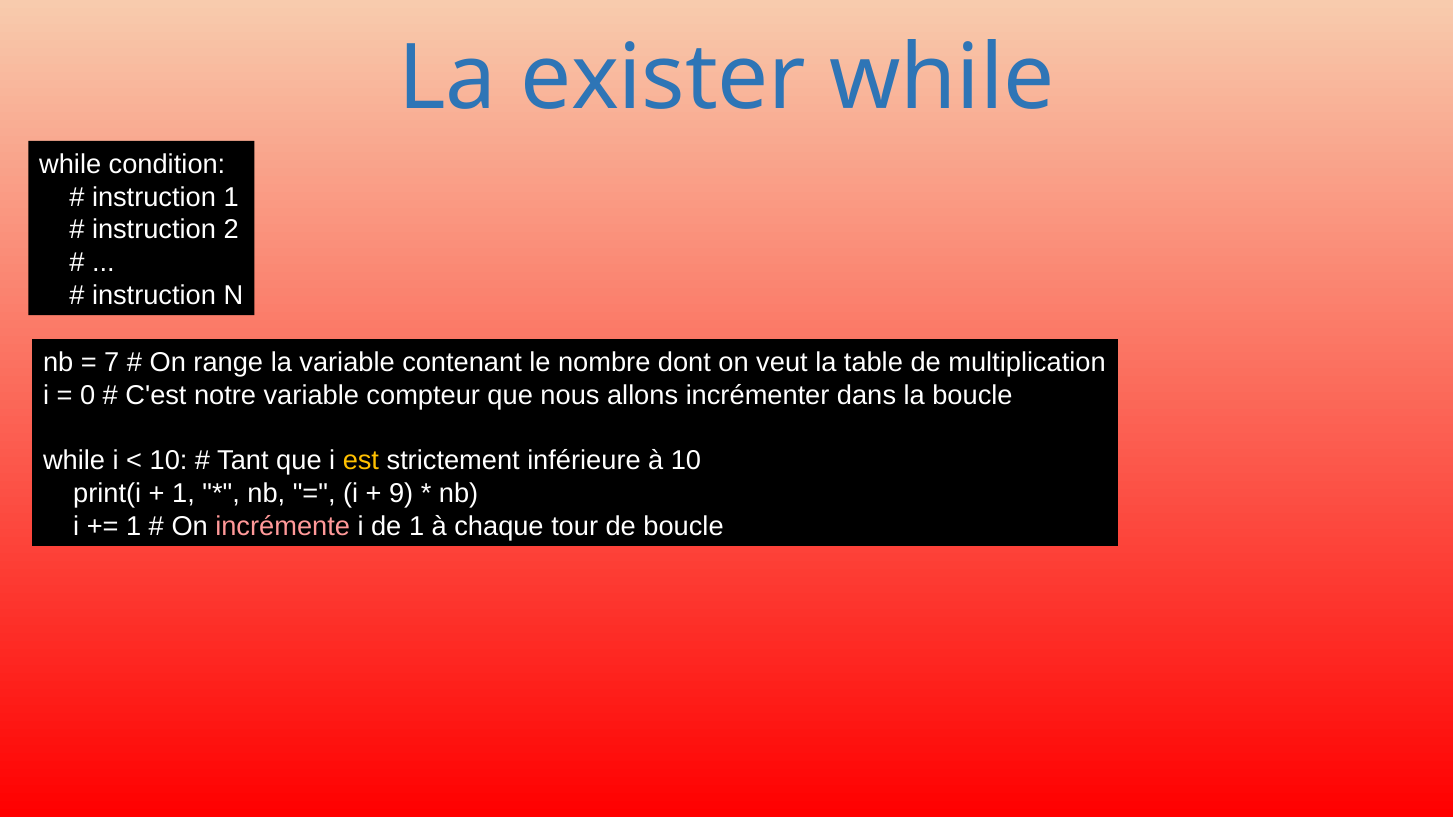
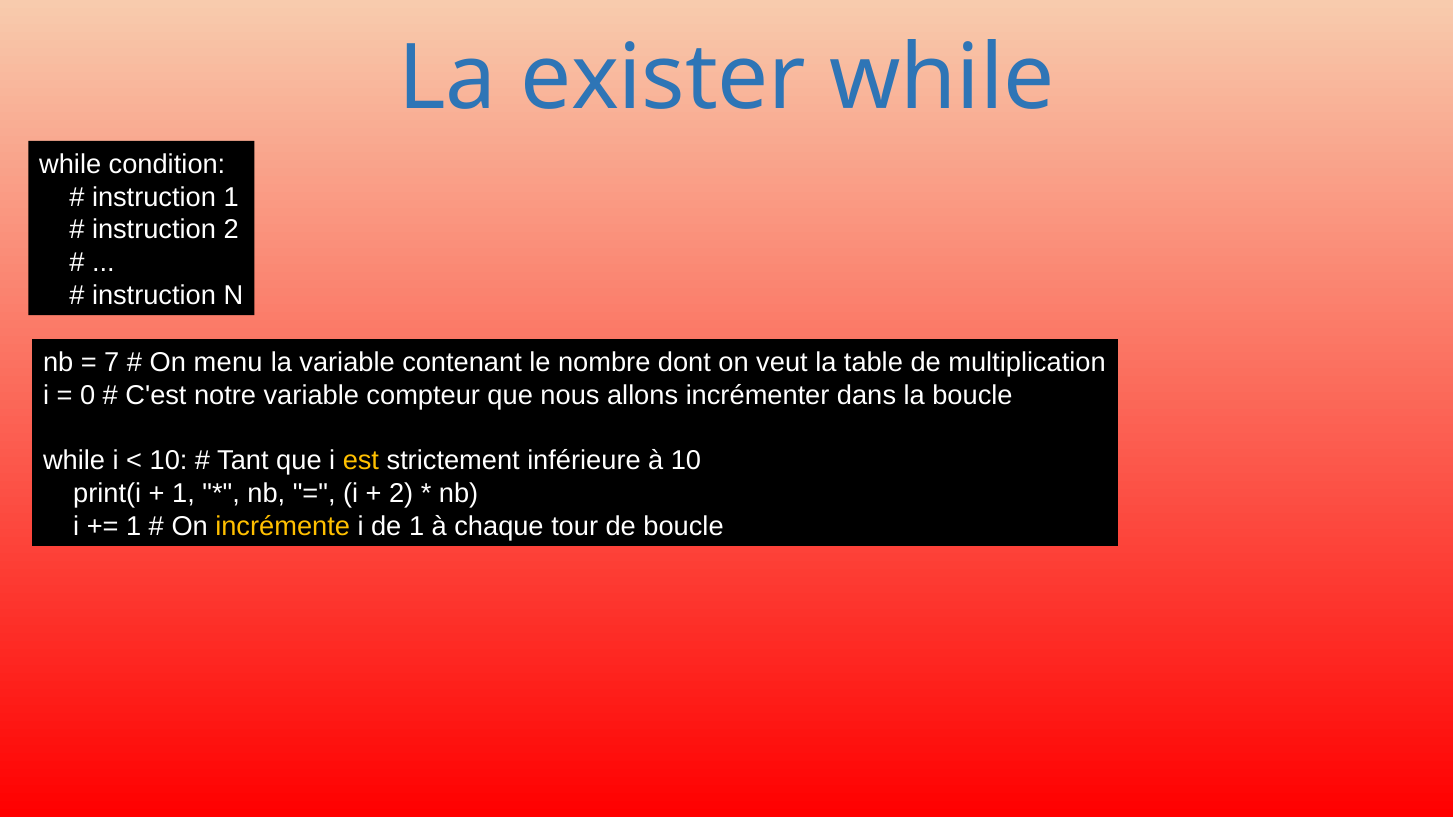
range: range -> menu (228, 363)
9: 9 -> 2 (401, 494)
incrémente colour: pink -> yellow (283, 526)
